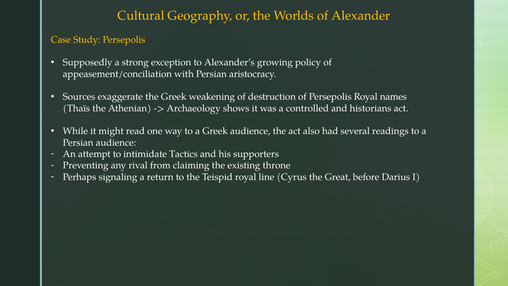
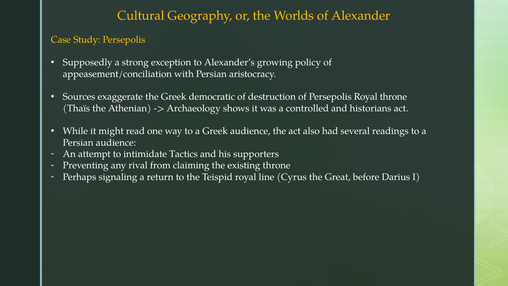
weakening: weakening -> democratic (212, 97)
Royal names: names -> throne (393, 97)
